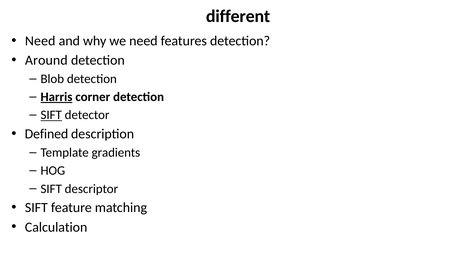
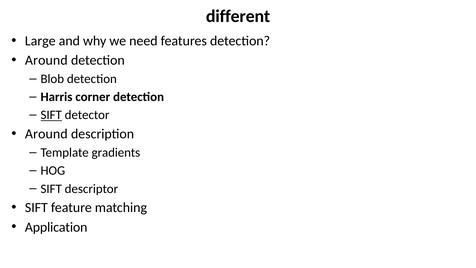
Need: Need -> Large (40, 41)
Harris underline: present -> none (56, 97)
Defined: Defined -> Around (46, 134)
Calculation: Calculation -> Application (56, 227)
